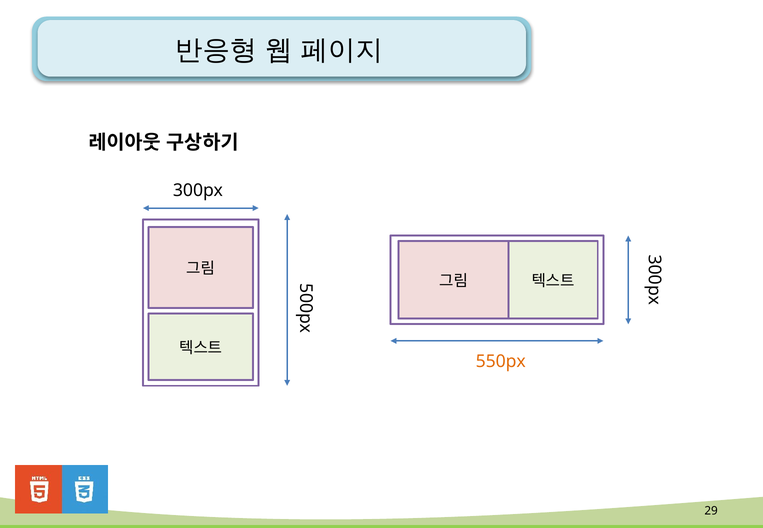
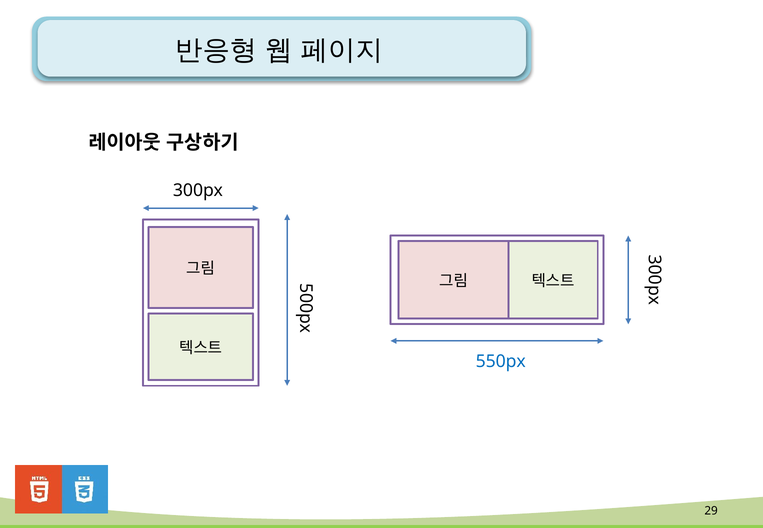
550px colour: orange -> blue (501, 362)
